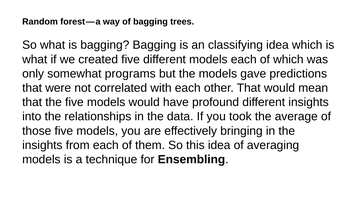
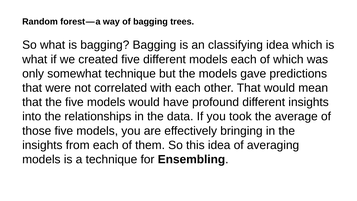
somewhat programs: programs -> technique (130, 74)
